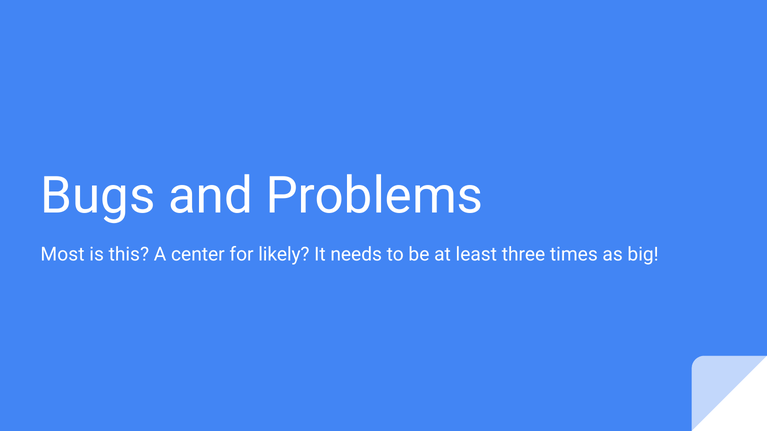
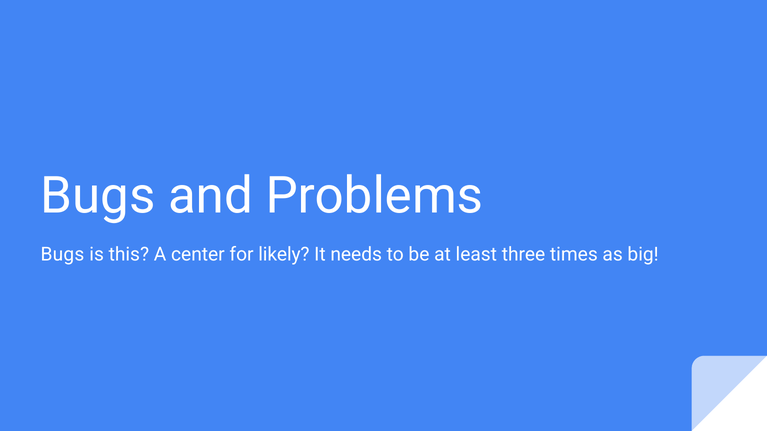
Most: Most -> Bugs (62, 254)
